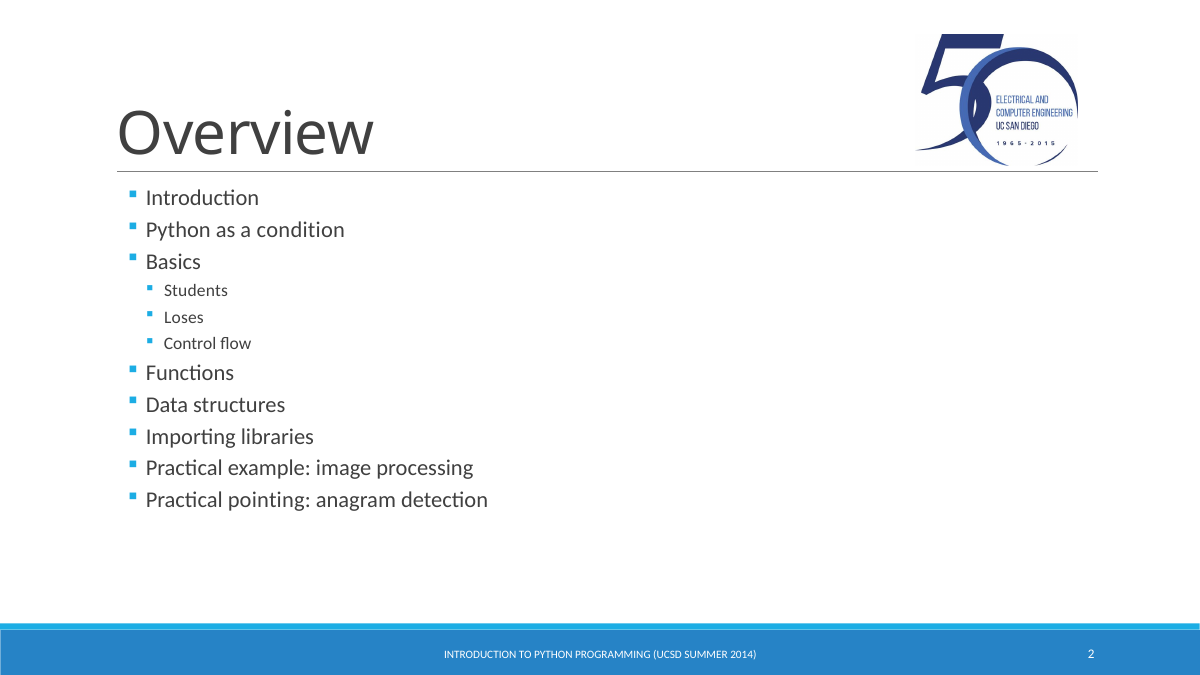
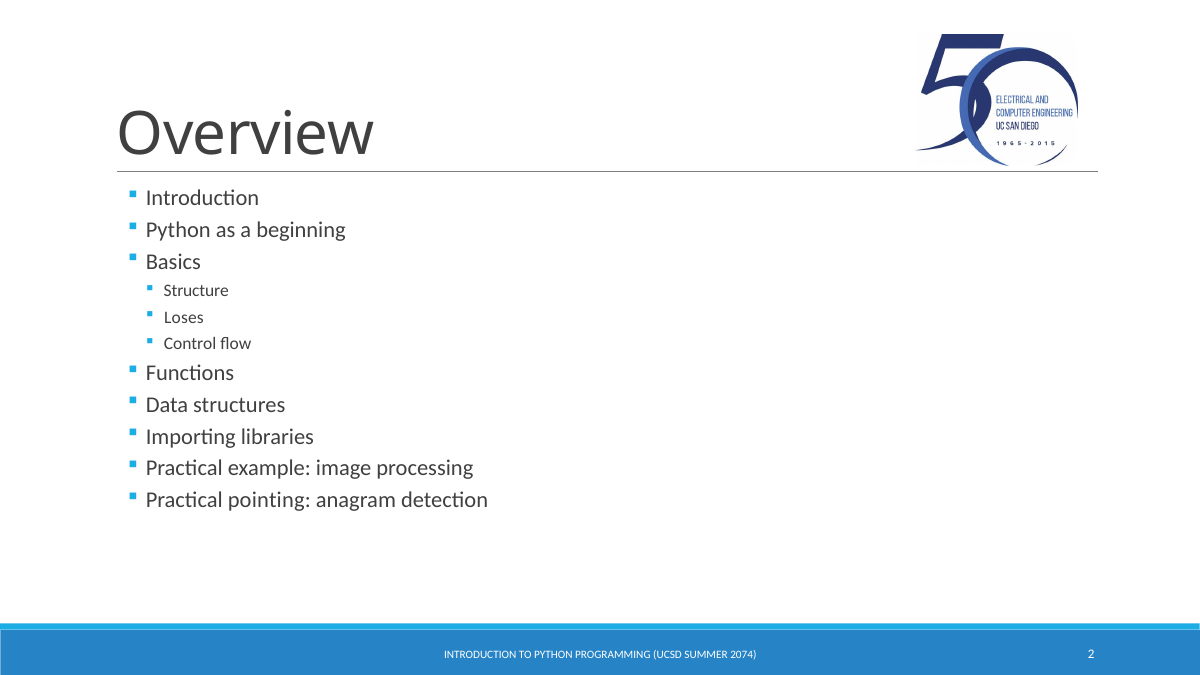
condition: condition -> beginning (301, 230)
Students: Students -> Structure (196, 291)
2014: 2014 -> 2074 (743, 654)
